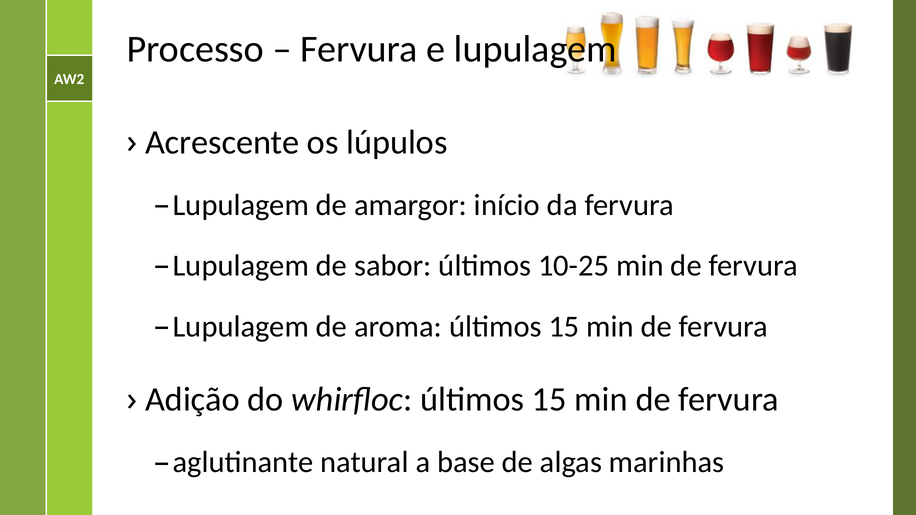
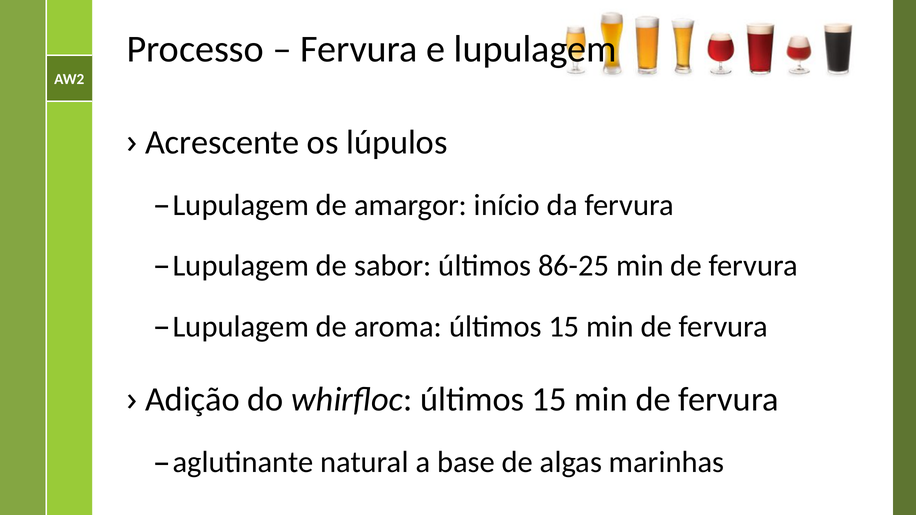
10-25: 10-25 -> 86-25 (574, 266)
